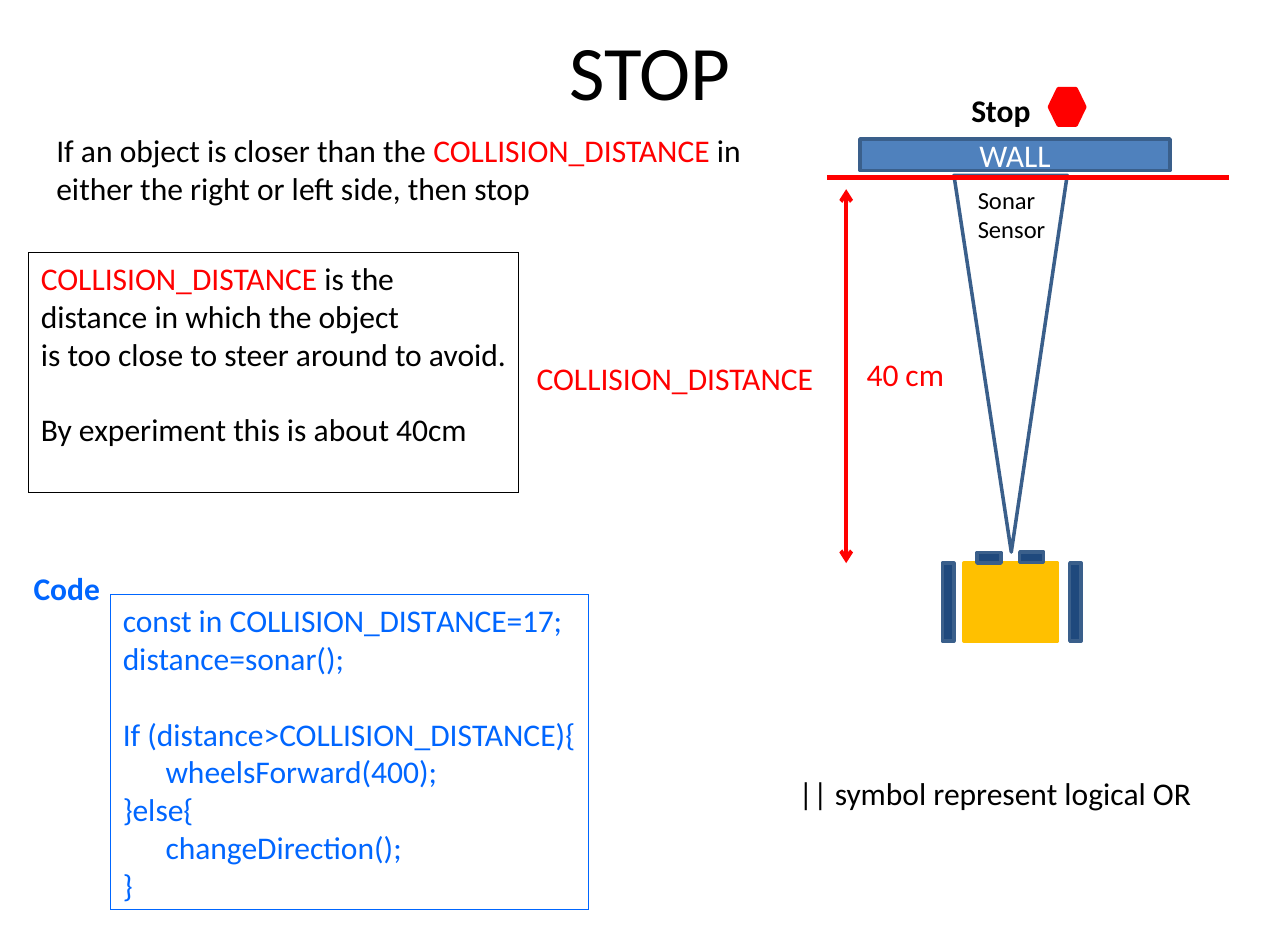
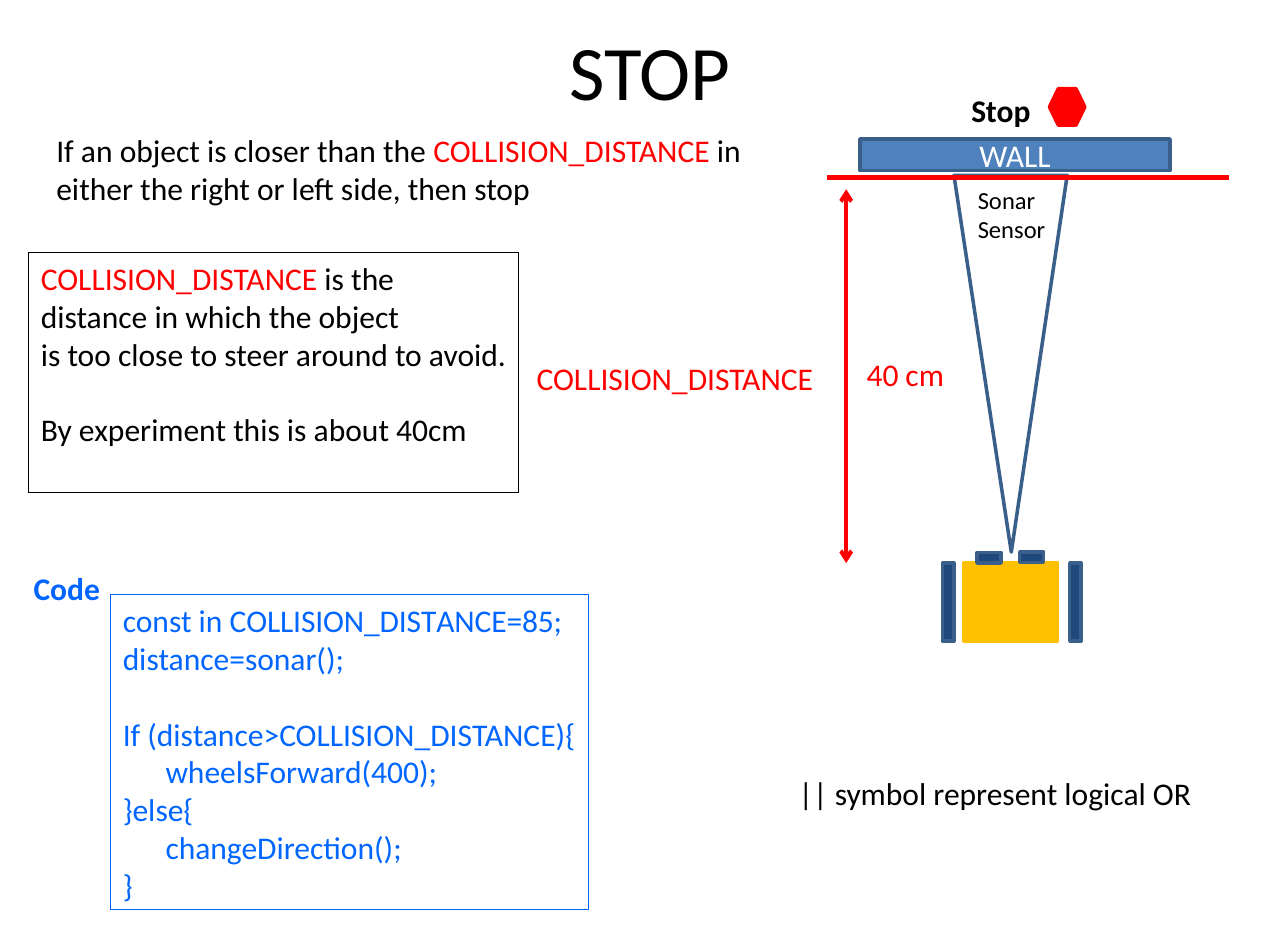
COLLISION_DISTANCE=17: COLLISION_DISTANCE=17 -> COLLISION_DISTANCE=85 (396, 623)
